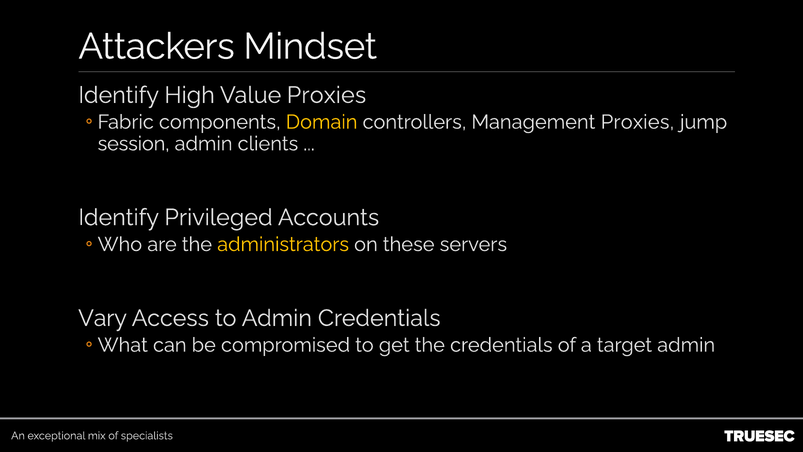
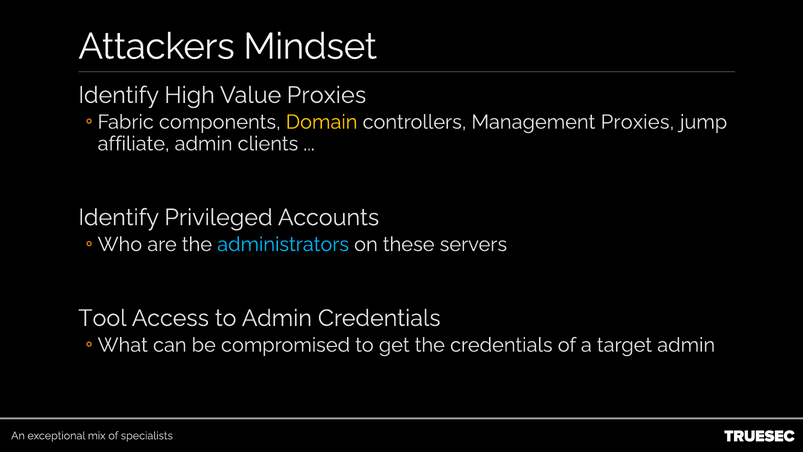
session: session -> affiliate (134, 144)
administrators colour: yellow -> light blue (283, 244)
Vary: Vary -> Tool (102, 318)
